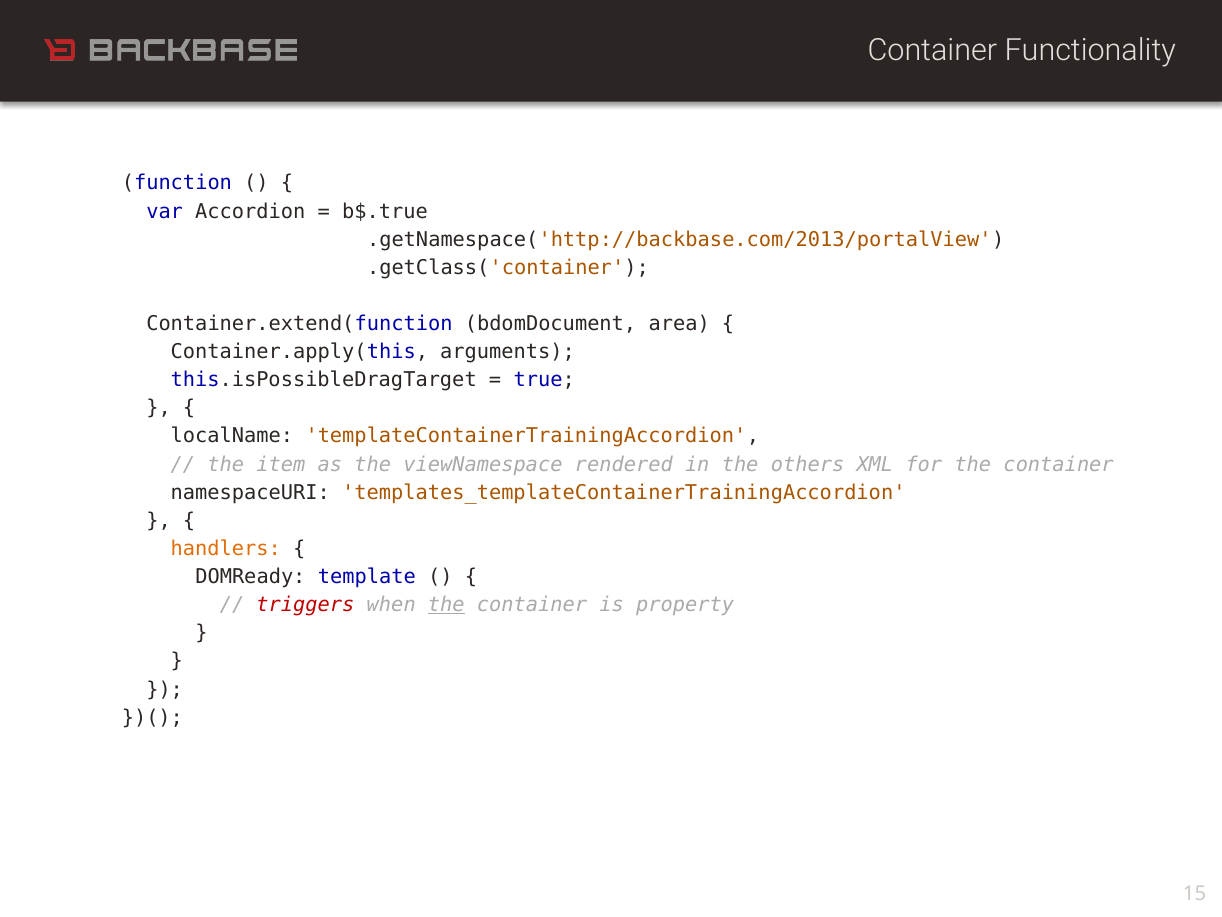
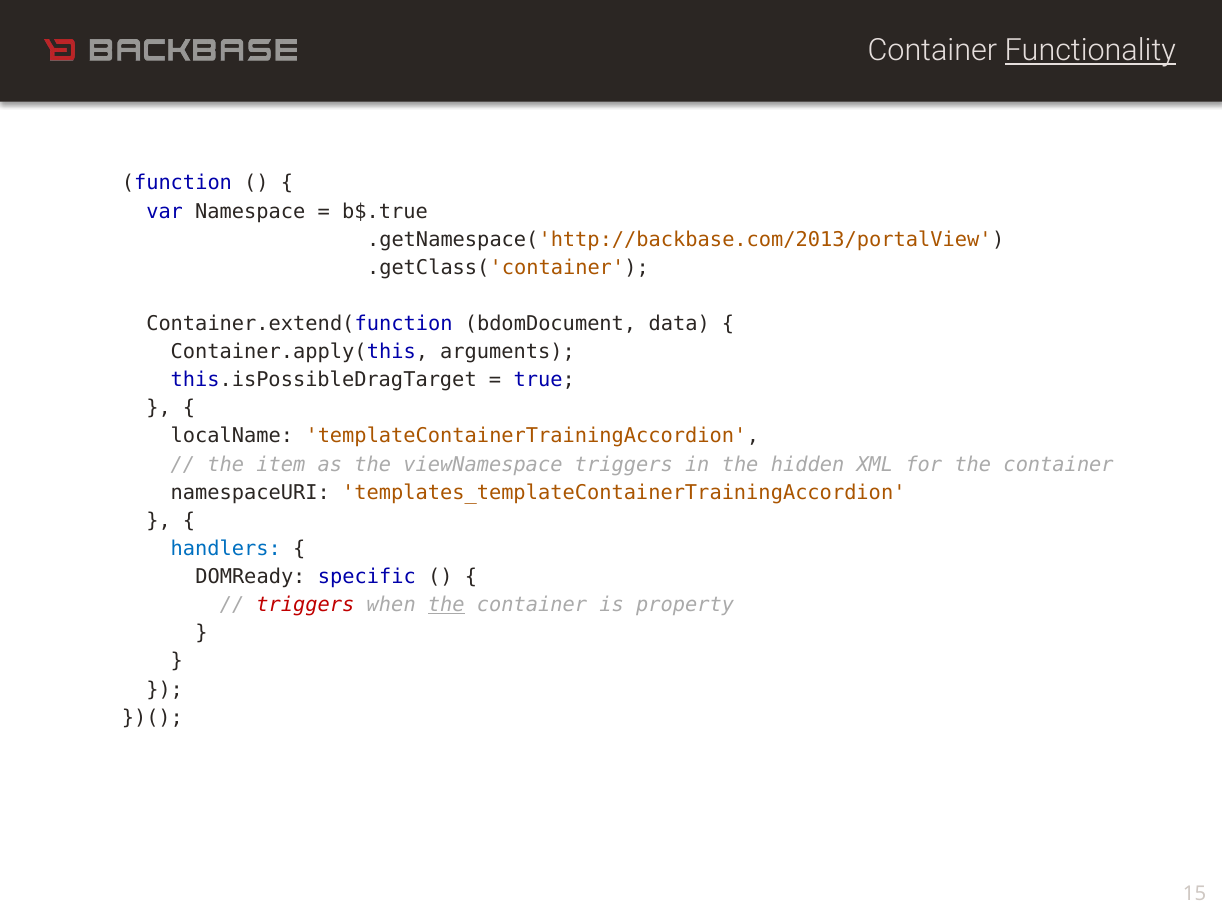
Functionality underline: none -> present (1090, 51)
Accordion: Accordion -> Namespace (250, 211)
area: area -> data (679, 324)
viewNamespace rendered: rendered -> triggers (624, 464)
others: others -> hidden (808, 464)
handlers colour: orange -> blue (226, 548)
template: template -> specific (367, 577)
